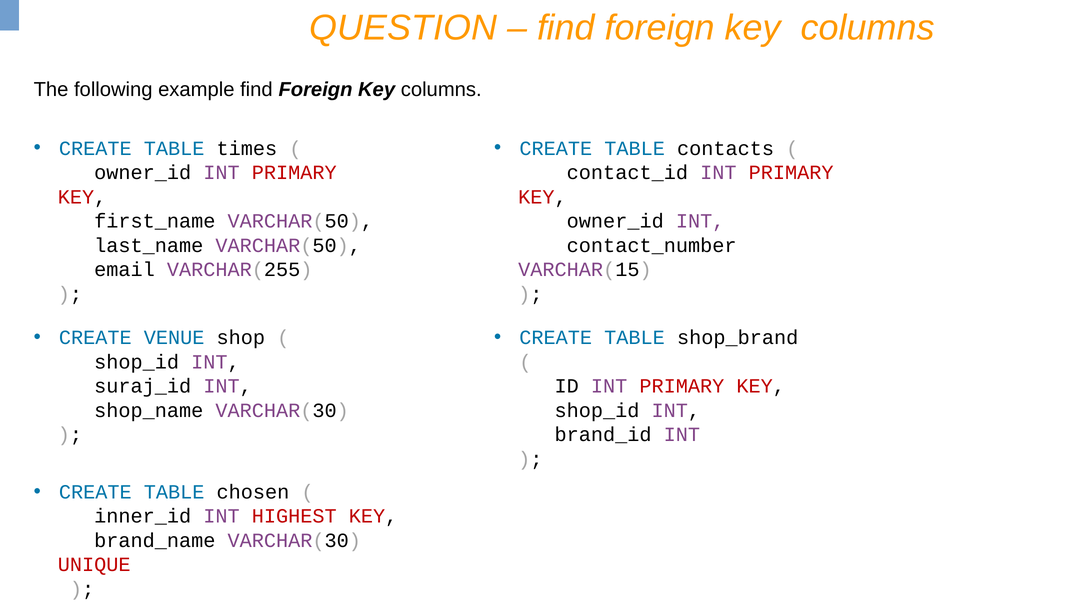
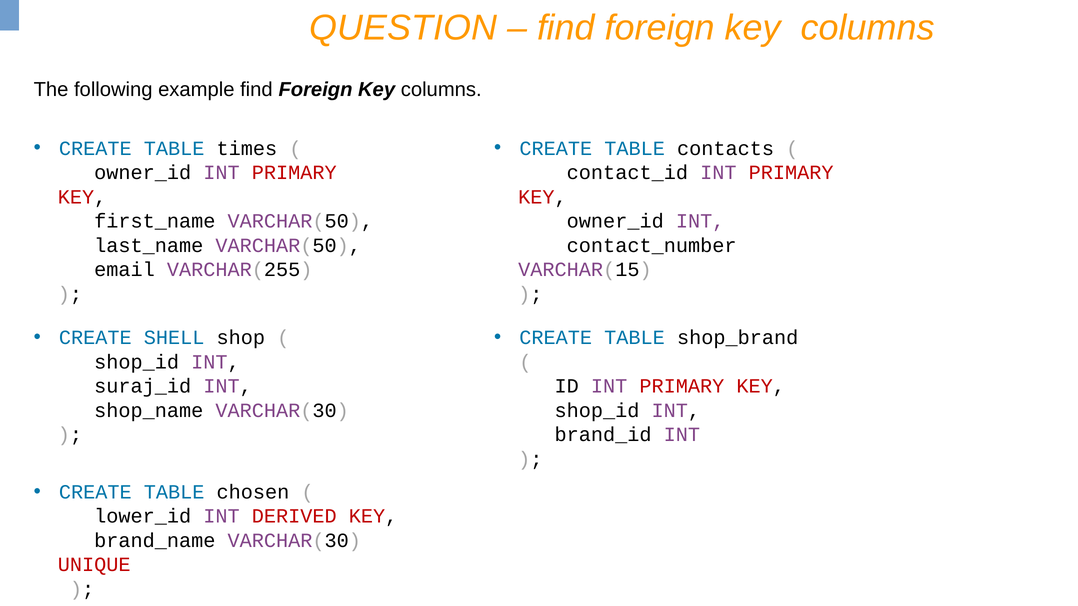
VENUE: VENUE -> SHELL (174, 338)
inner_id: inner_id -> lower_id (143, 517)
HIGHEST: HIGHEST -> DERIVED (294, 517)
